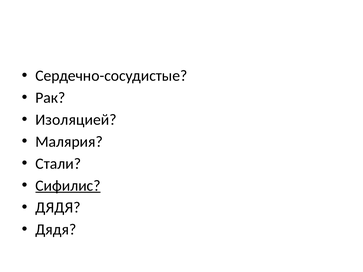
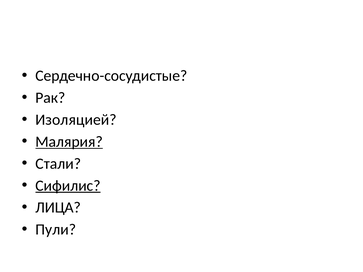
Малярия underline: none -> present (69, 142)
ДЯДЯ: ДЯДЯ -> ЛИЦА (58, 208)
Дядя: Дядя -> Пули (56, 230)
